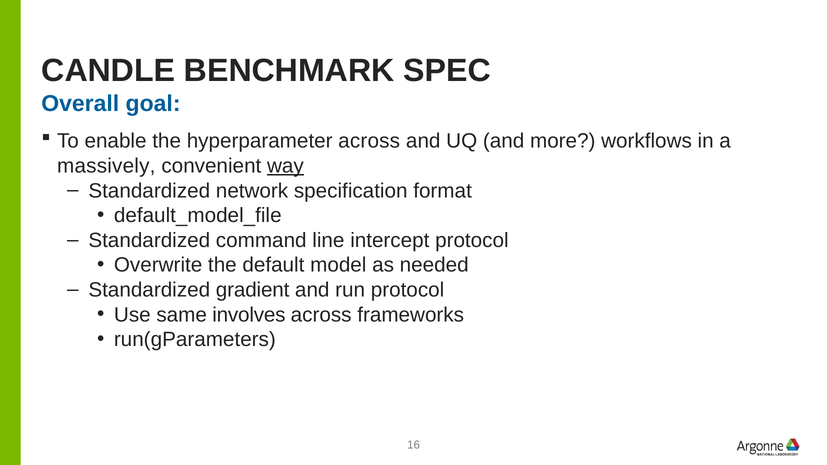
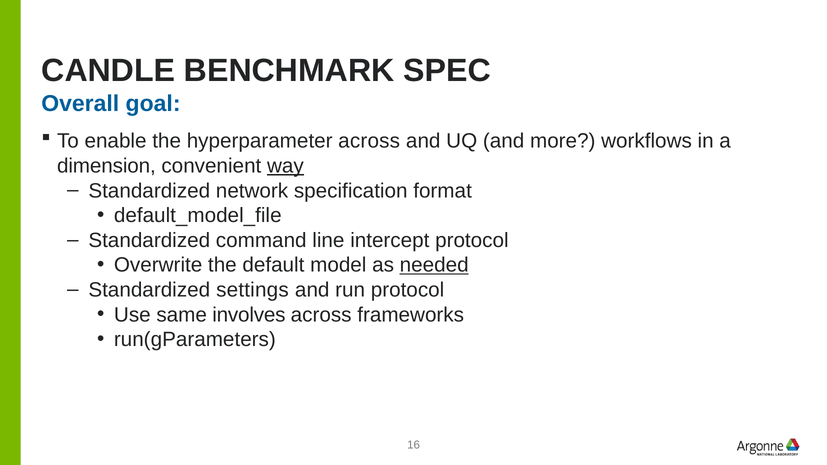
massively: massively -> dimension (106, 166)
needed underline: none -> present (434, 265)
gradient: gradient -> settings (252, 290)
